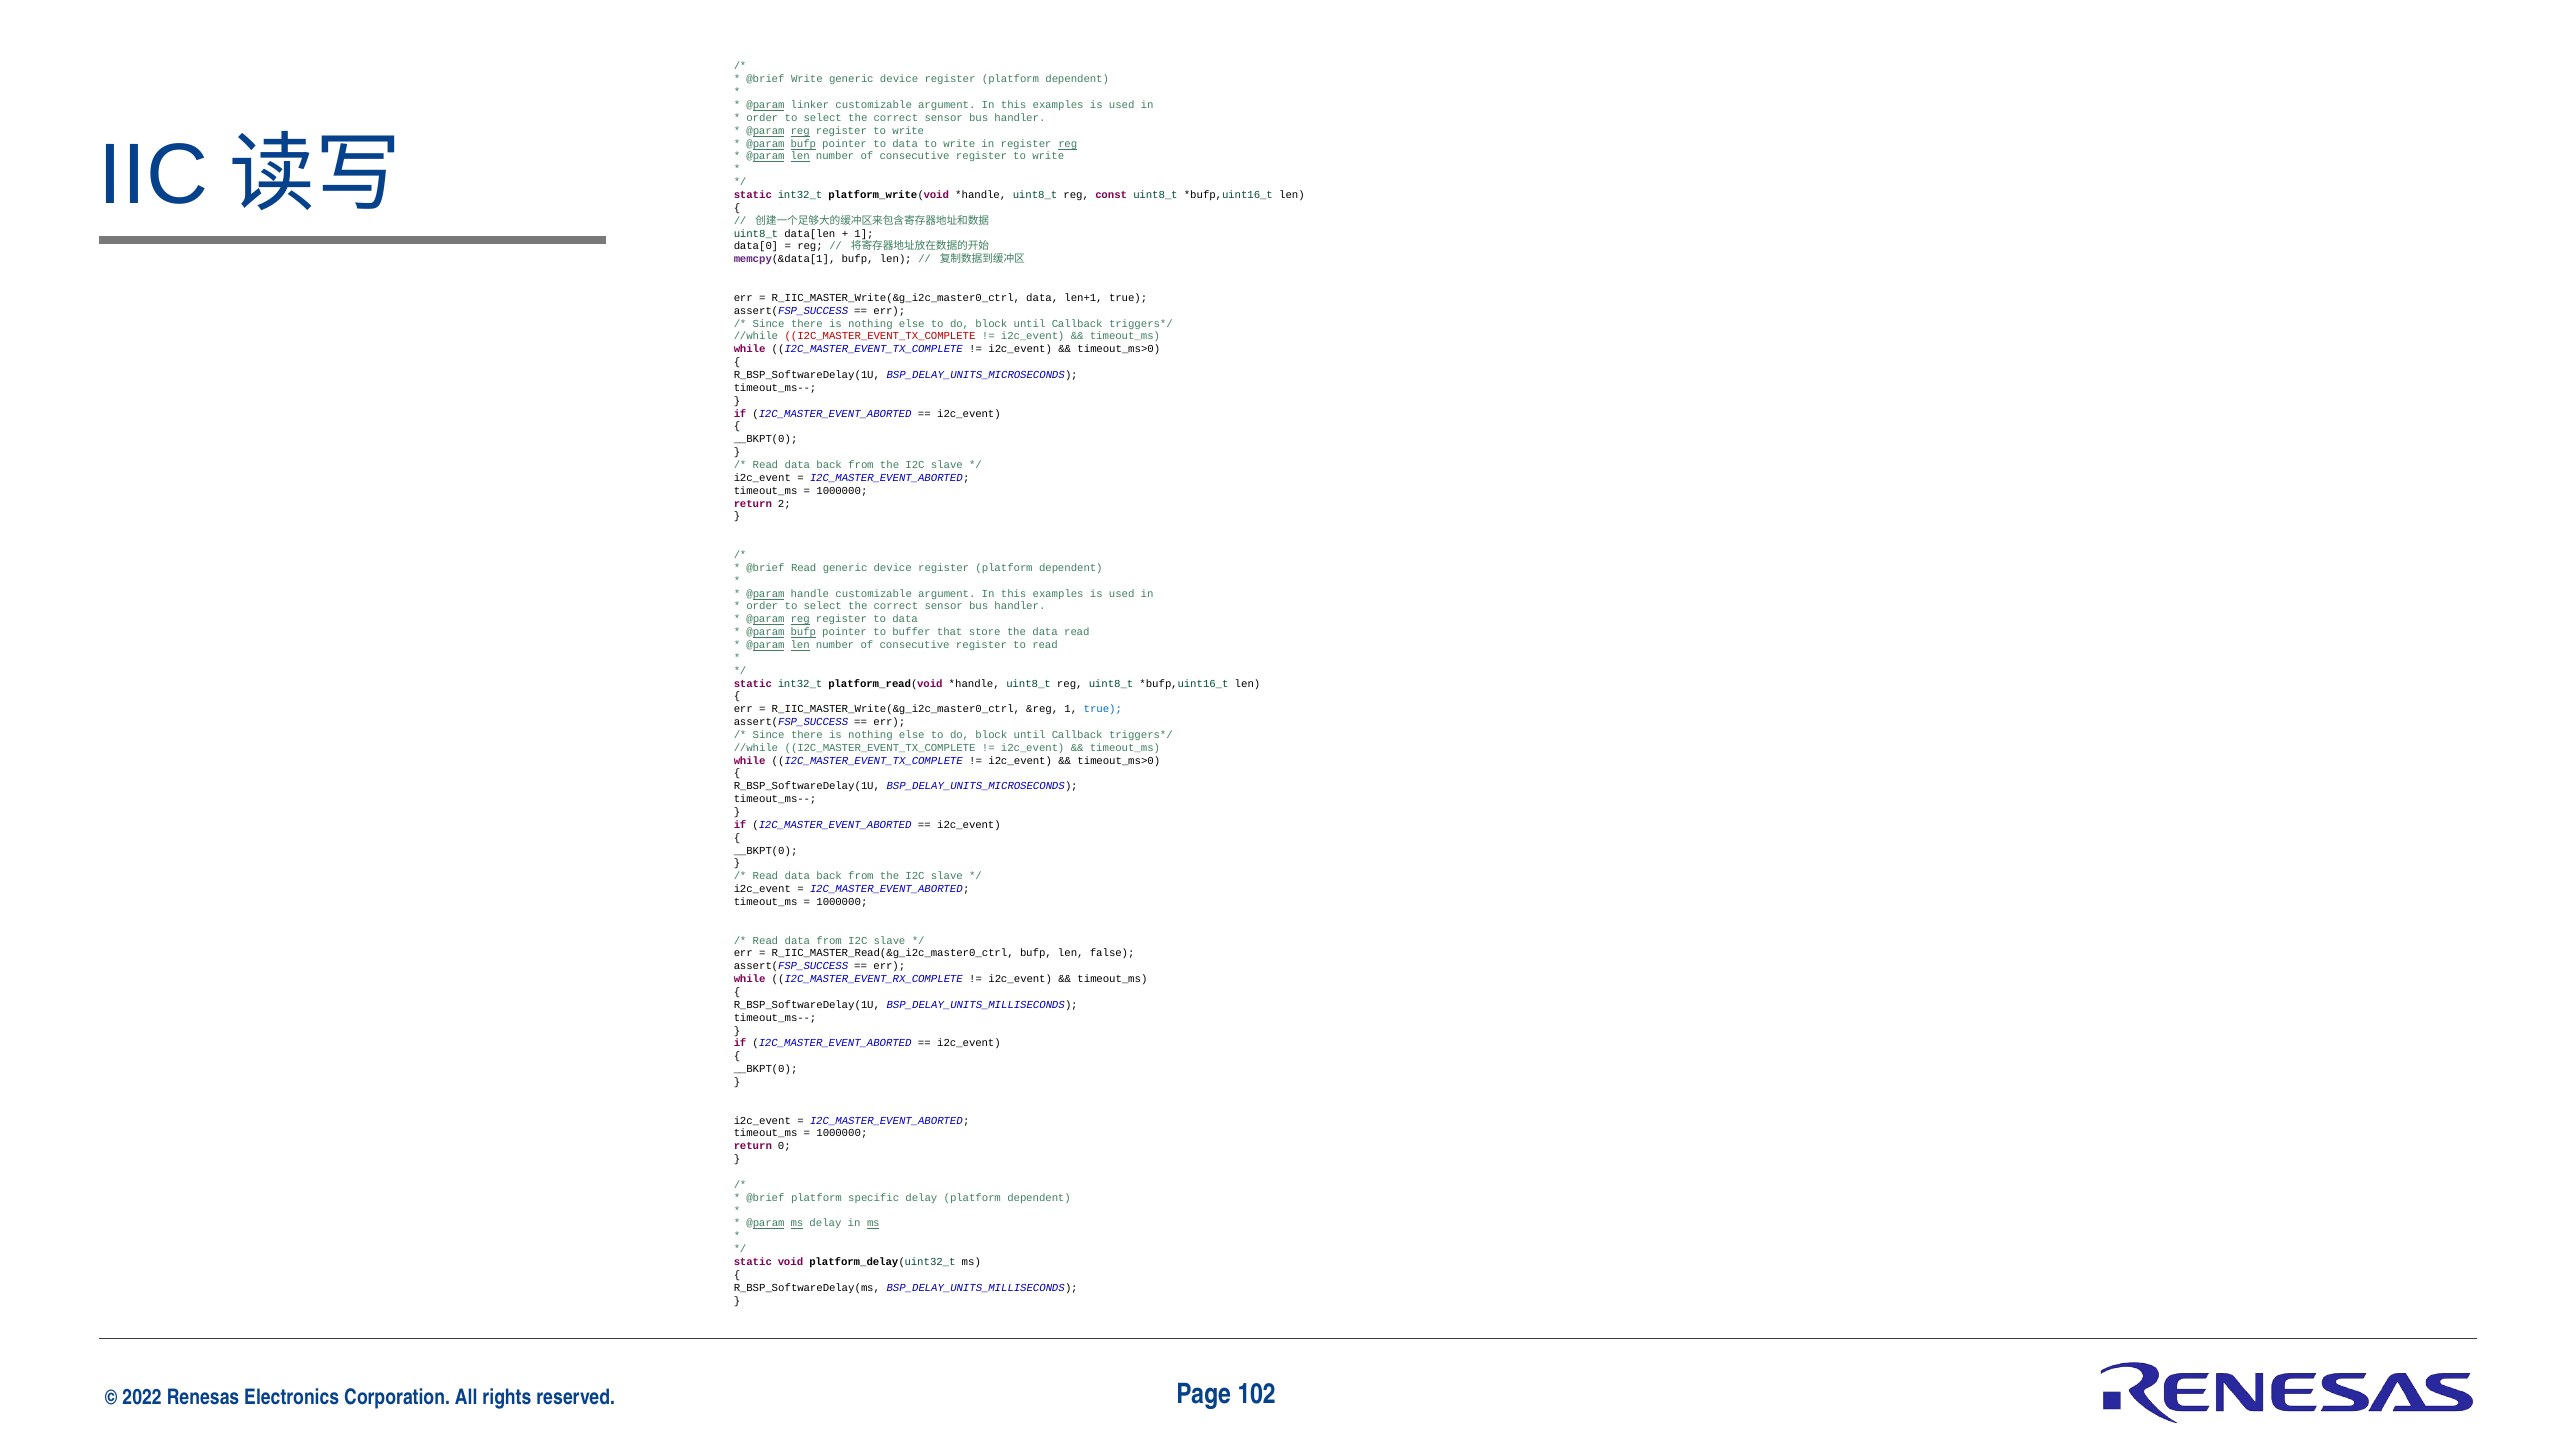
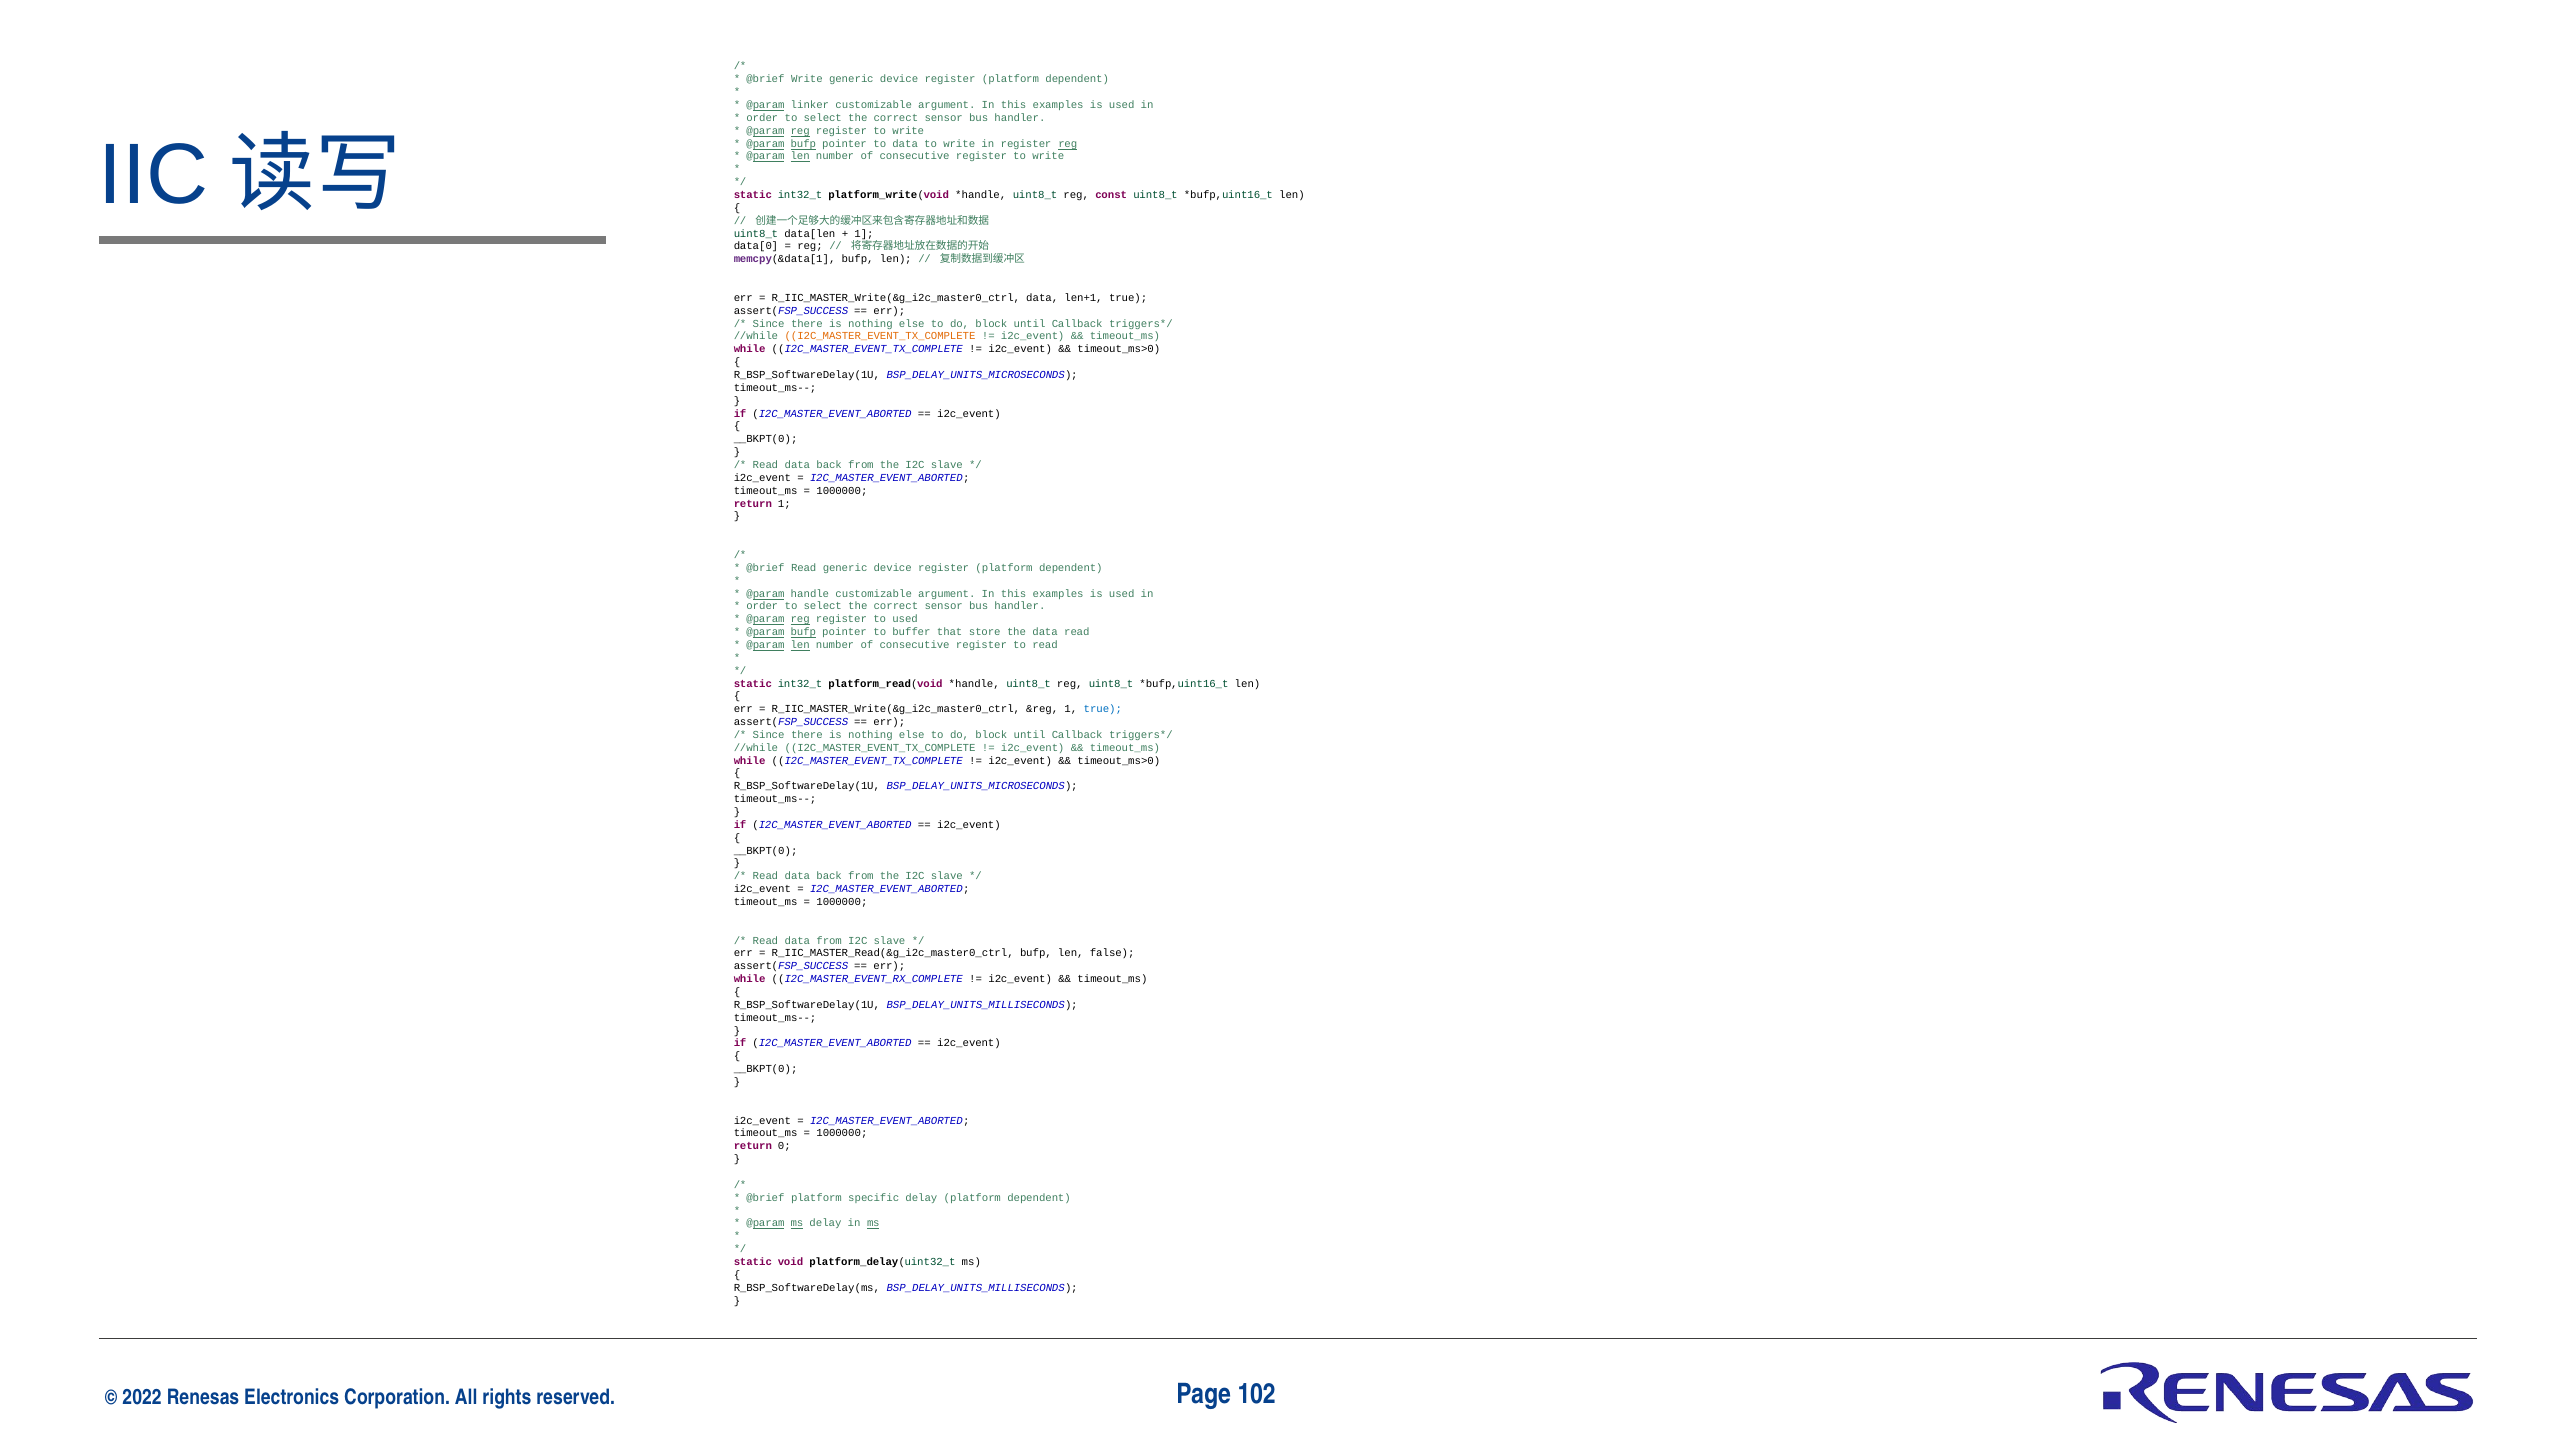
I2C_MASTER_EVENT_TX_COMPLETE colour: red -> orange (880, 336)
return 2: 2 -> 1 (784, 503)
register to data: data -> used (905, 619)
